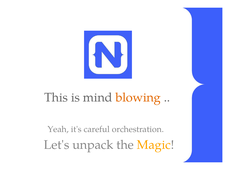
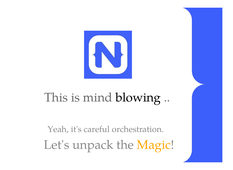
blowing colour: orange -> black (138, 97)
